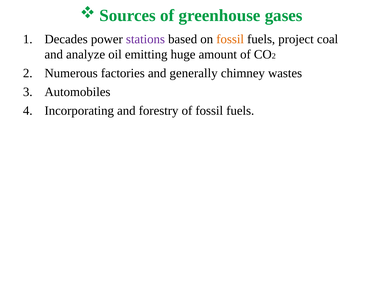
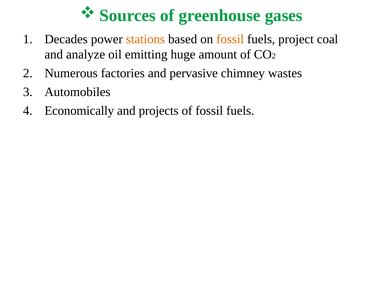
stations colour: purple -> orange (145, 39)
generally: generally -> pervasive (194, 73)
Incorporating: Incorporating -> Economically (79, 111)
forestry: forestry -> projects (159, 111)
